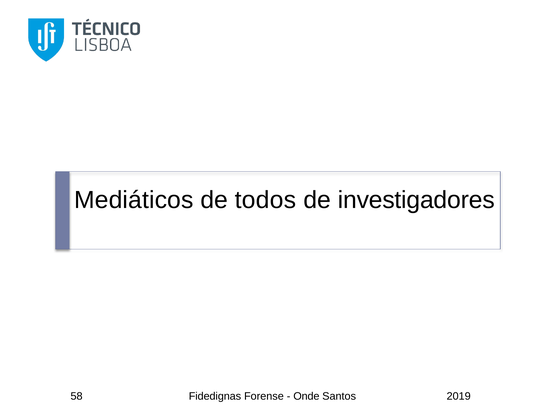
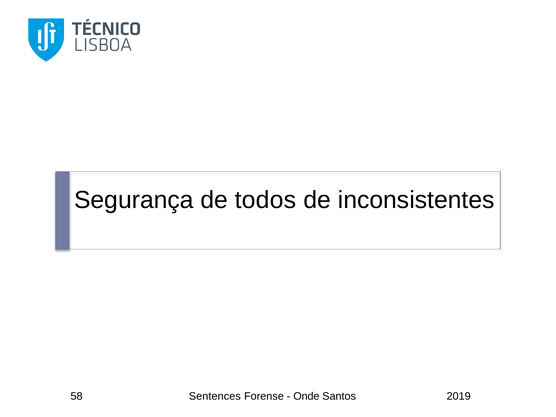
Mediáticos: Mediáticos -> Segurança (134, 200)
investigadores: investigadores -> inconsistentes (416, 200)
Fidedignas: Fidedignas -> Sentences (215, 396)
